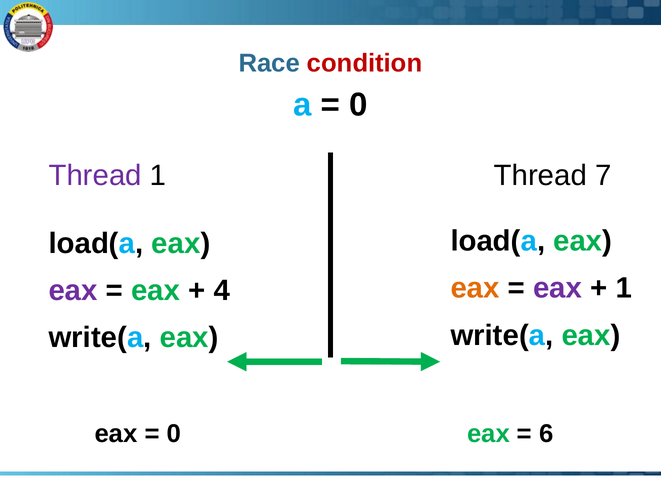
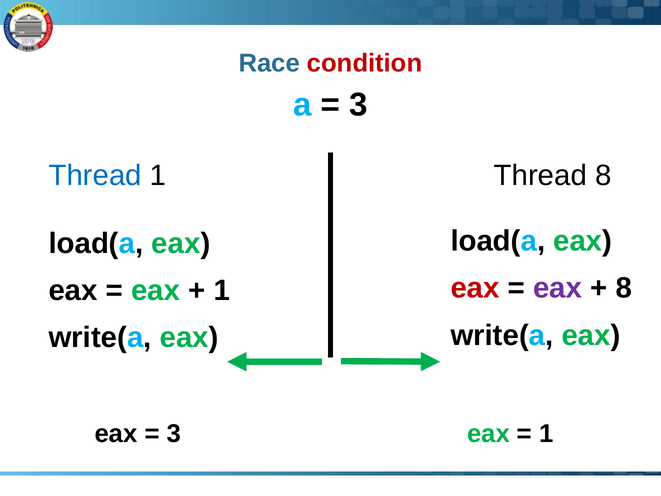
0: 0 -> 3 (358, 105)
Thread colour: purple -> blue (95, 175)
Thread 7: 7 -> 8 (603, 175)
eax colour: orange -> red (475, 288)
1: 1 -> 8 (624, 288)
eax colour: purple -> black (73, 290)
4: 4 -> 1 (222, 290)
0: 0 -> 3 (174, 433)
6: 6 -> 1 (546, 433)
